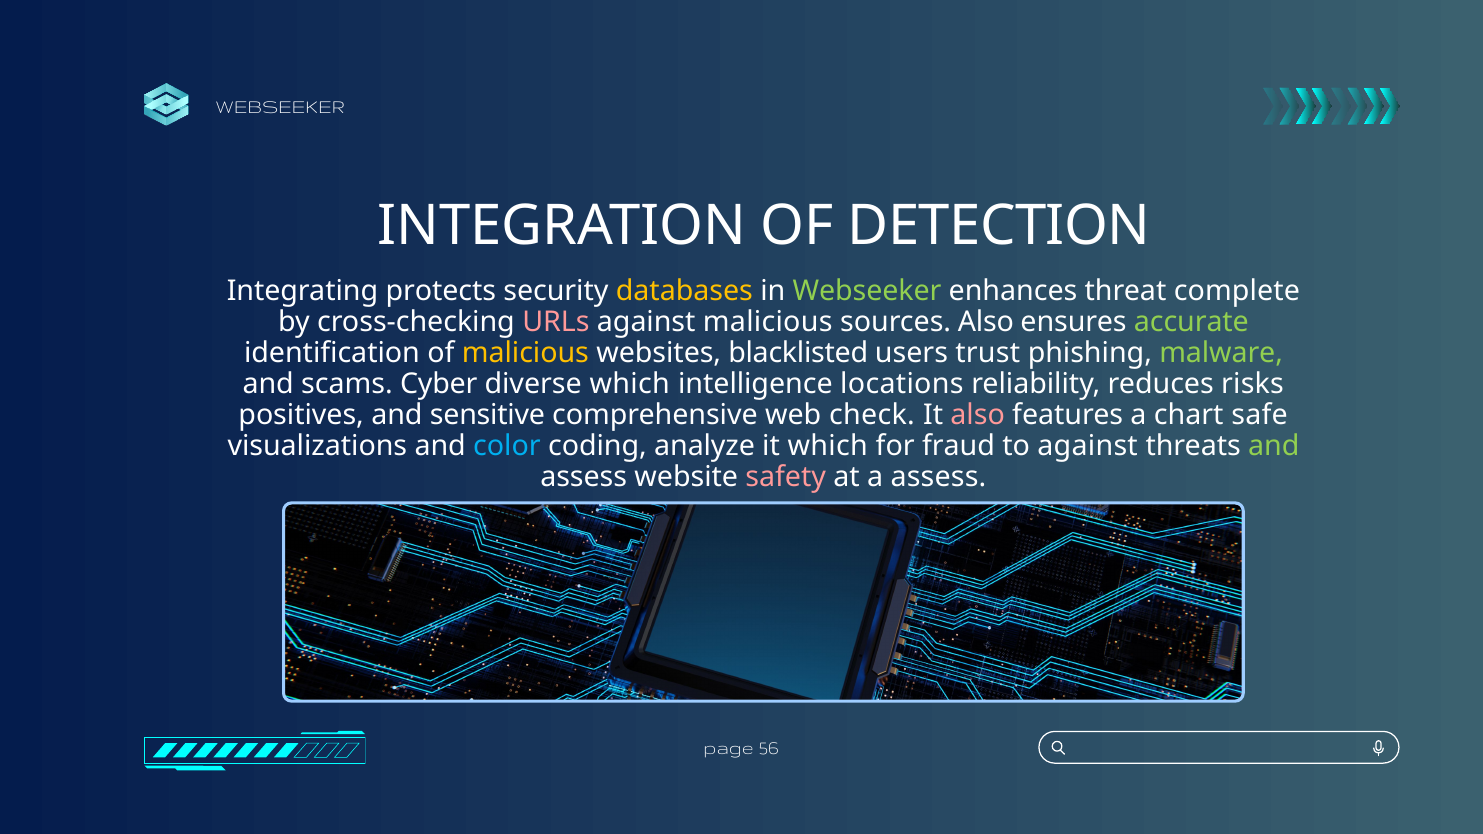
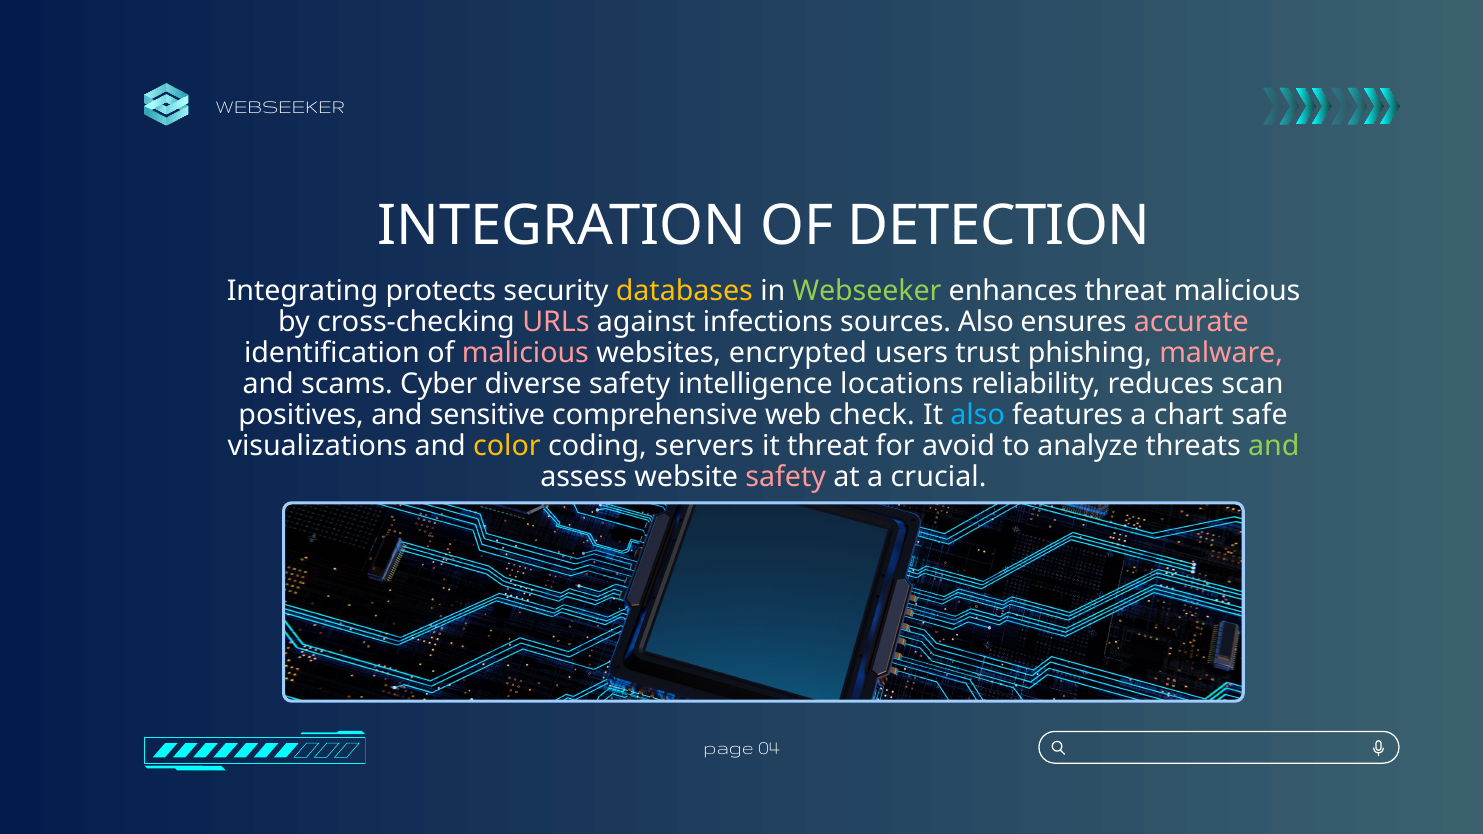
threat complete: complete -> malicious (1237, 292)
against malicious: malicious -> infections (768, 323)
accurate colour: light green -> pink (1191, 323)
malicious colour: yellow -> pink (525, 353)
blacklisted: blacklisted -> encrypted (798, 353)
malware colour: light green -> pink (1221, 353)
diverse which: which -> safety (630, 384)
risks: risks -> scan (1253, 384)
also colour: pink -> light blue (978, 415)
color colour: light blue -> yellow (507, 446)
analyze: analyze -> servers (704, 446)
it which: which -> threat (828, 446)
fraud: fraud -> avoid (958, 446)
to against: against -> analyze (1088, 446)
a assess: assess -> crucial (939, 477)
56: 56 -> 04 (769, 748)
